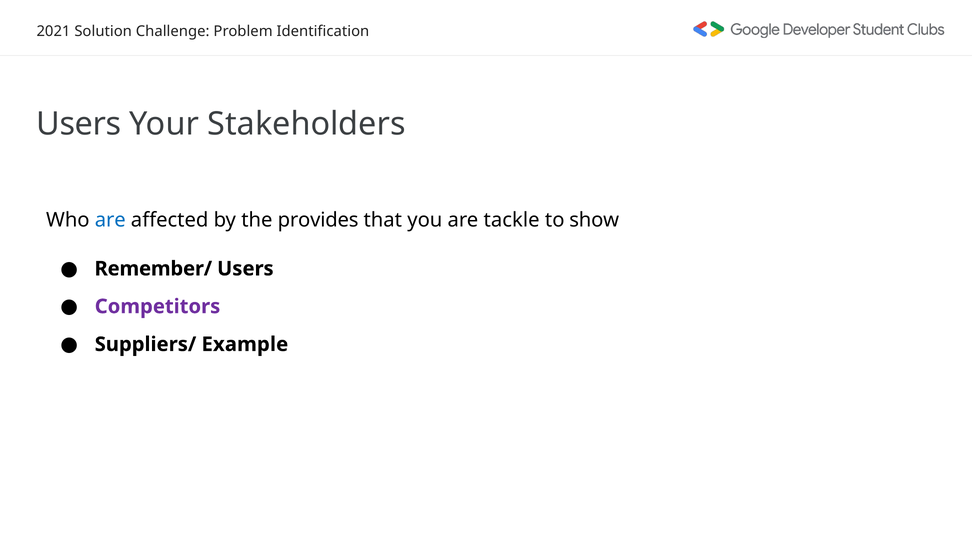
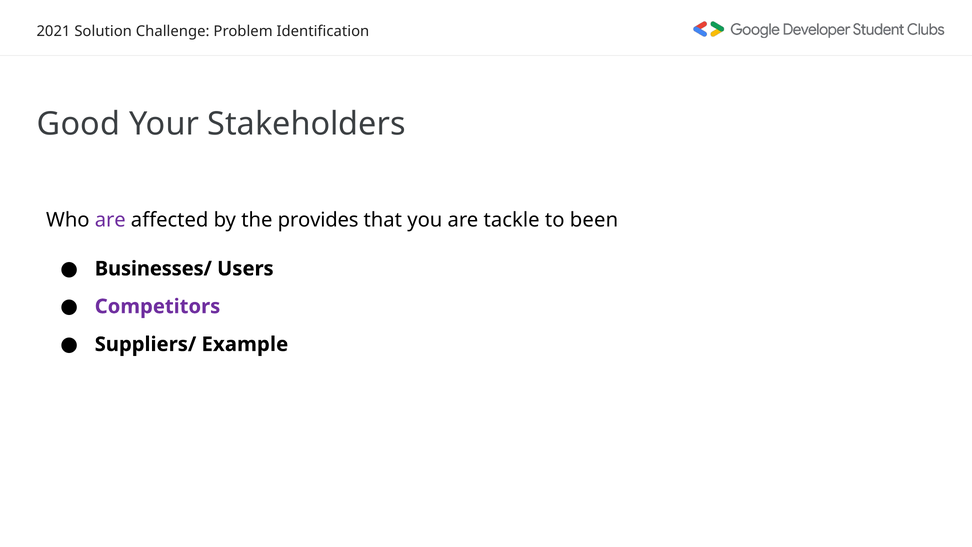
Users: Users -> Good (78, 124)
are colour: blue -> purple (110, 220)
show: show -> been (594, 220)
Remember/: Remember/ -> Businesses/ (153, 269)
